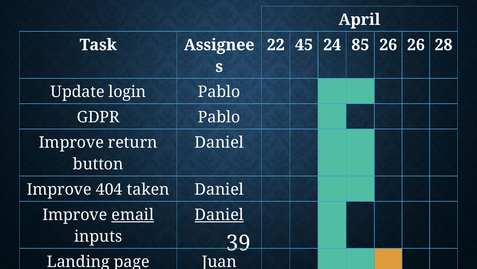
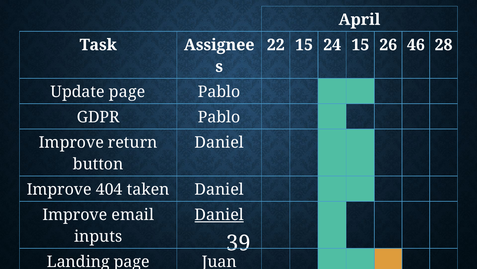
22 45: 45 -> 15 (304, 45)
24 85: 85 -> 15 (360, 45)
26 26: 26 -> 46 (416, 45)
Update login: login -> page (127, 92)
email underline: present -> none (133, 214)
